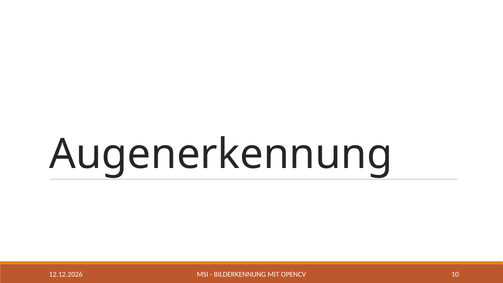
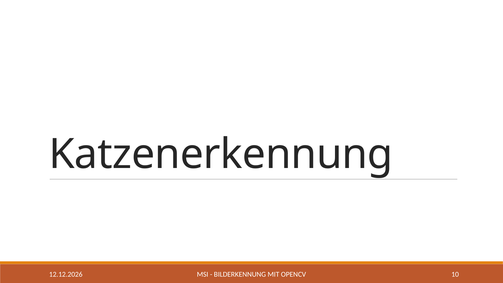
Augenerkennung: Augenerkennung -> Katzenerkennung (221, 154)
